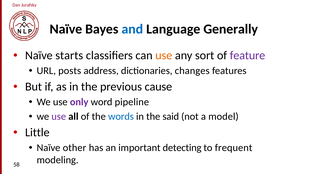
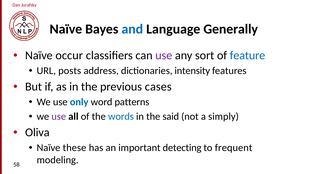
starts: starts -> occur (69, 55)
use colour: orange -> purple (164, 55)
feature colour: purple -> blue (247, 55)
changes: changes -> intensity (192, 71)
cause: cause -> cases (158, 87)
only colour: purple -> blue (79, 102)
pipeline: pipeline -> patterns (132, 102)
model: model -> simply (224, 117)
Little: Little -> Oliva (37, 133)
other: other -> these (75, 148)
